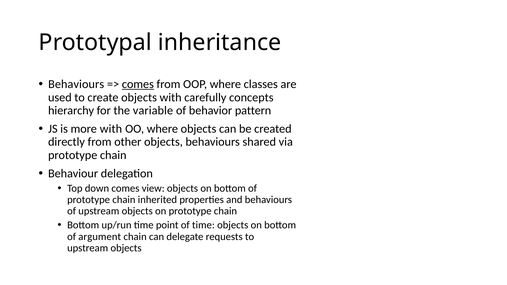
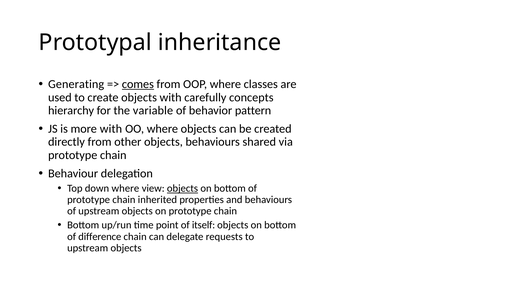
Behaviours: Behaviours -> Generating (76, 84)
down comes: comes -> where (125, 188)
objects underline: none -> present (182, 188)
of time: time -> itself (204, 225)
argument: argument -> difference (100, 237)
